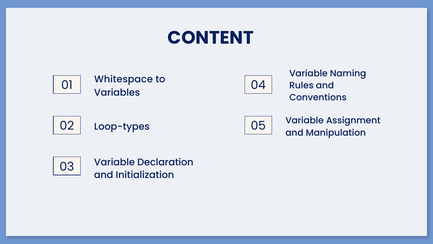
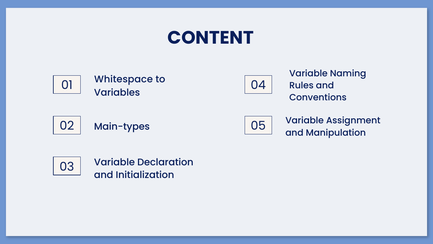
Loop-types: Loop-types -> Main-types (122, 126)
